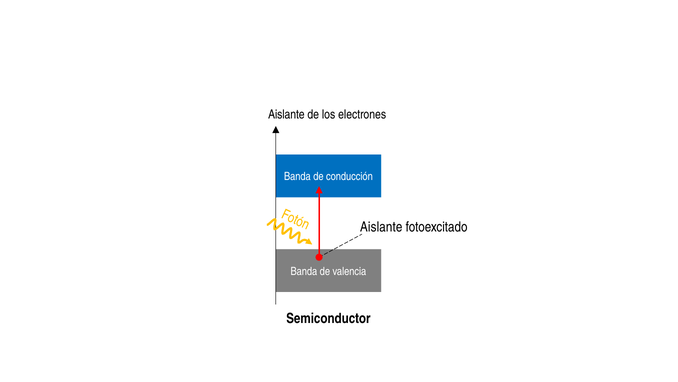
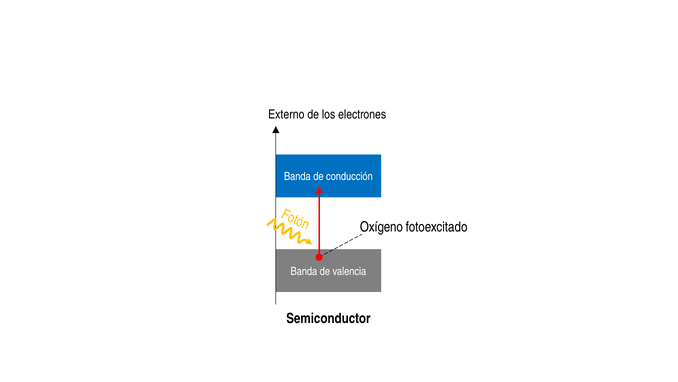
Aislante: Aislante -> Externo (286, 114)
Aislante: Aislante -> Oxígeno (381, 227)
